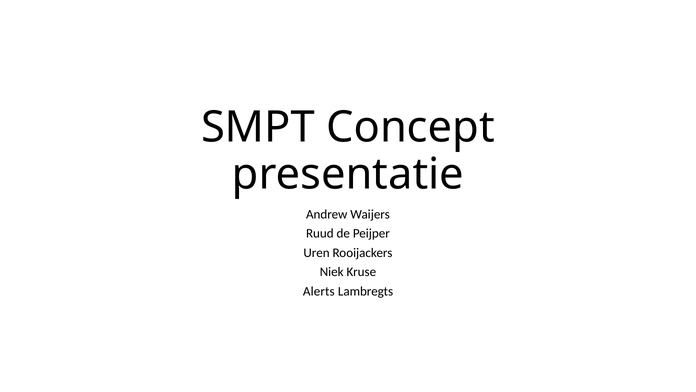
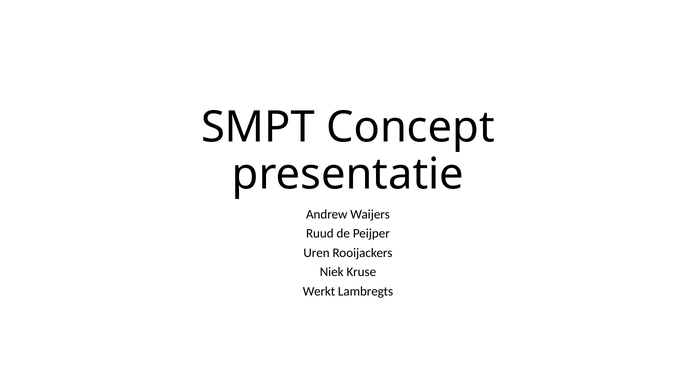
Alerts: Alerts -> Werkt (319, 291)
